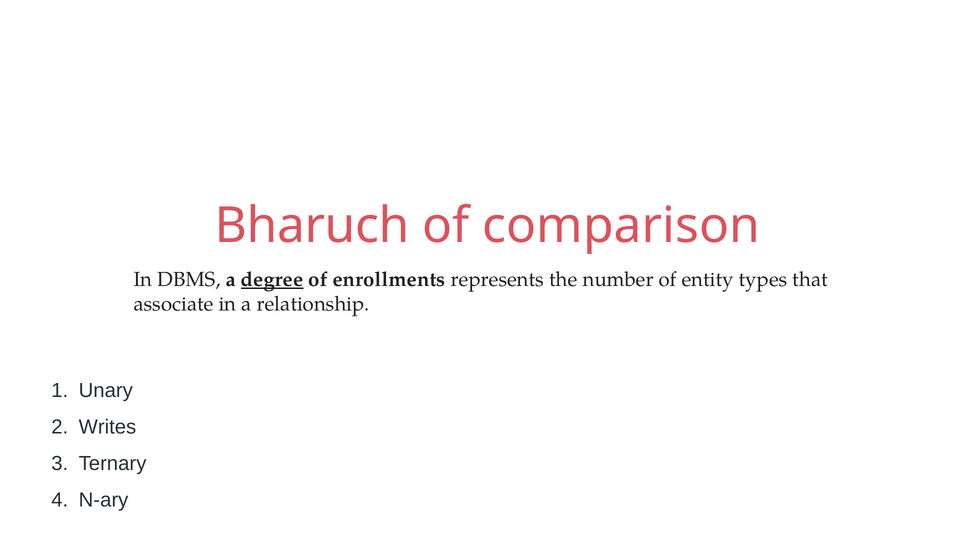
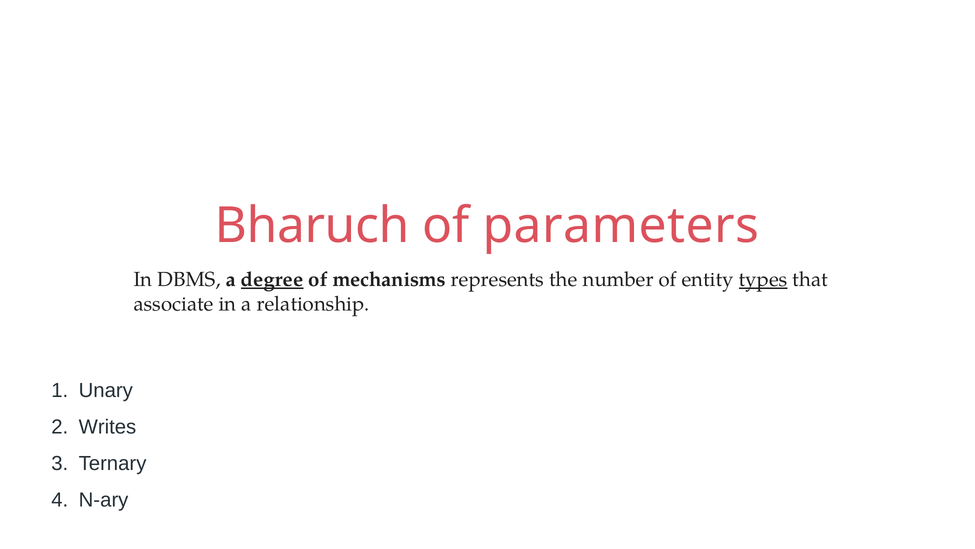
comparison: comparison -> parameters (621, 226)
enrollments: enrollments -> mechanisms (389, 279)
types underline: none -> present (763, 279)
